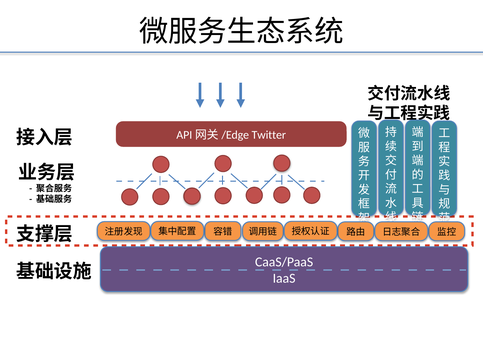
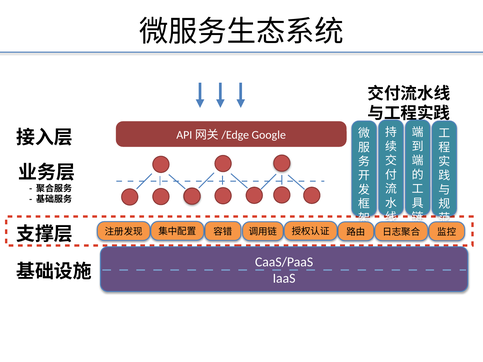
Twitter: Twitter -> Google (269, 135)
